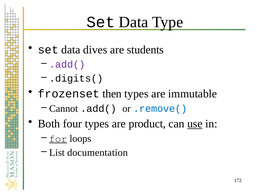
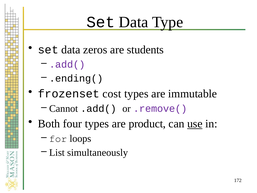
dives: dives -> zeros (95, 50)
.digits(: .digits( -> .ending( (76, 78)
then: then -> cost (112, 94)
.remove( colour: blue -> purple (160, 108)
for underline: present -> none (58, 138)
documentation: documentation -> simultaneously (98, 152)
